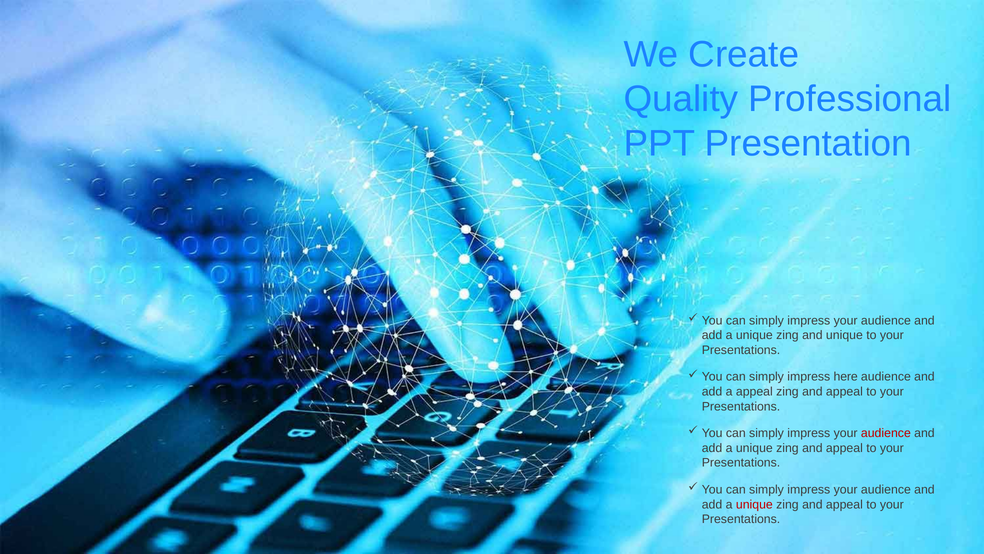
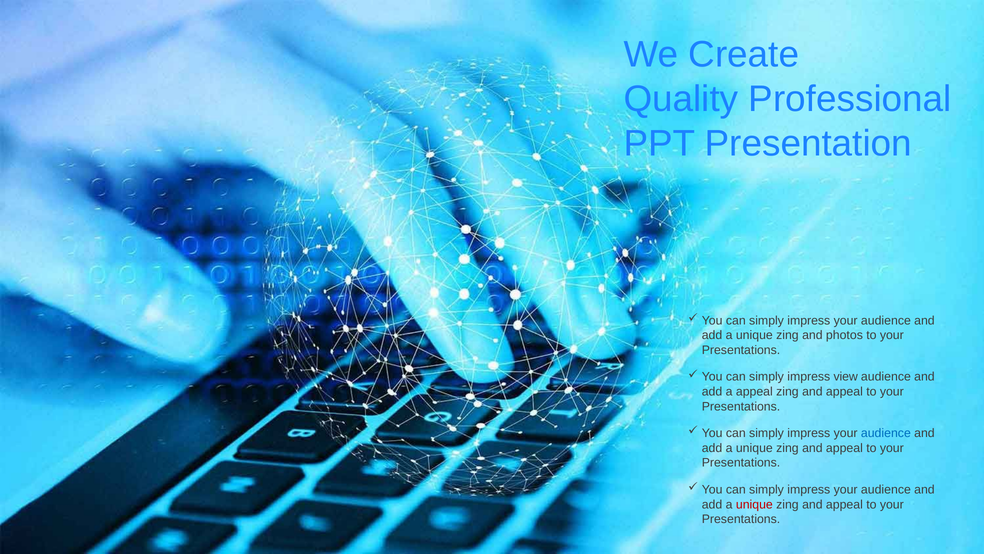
and unique: unique -> photos (844, 335)
here: here -> view (846, 377)
audience colour: red -> blue (886, 433)
